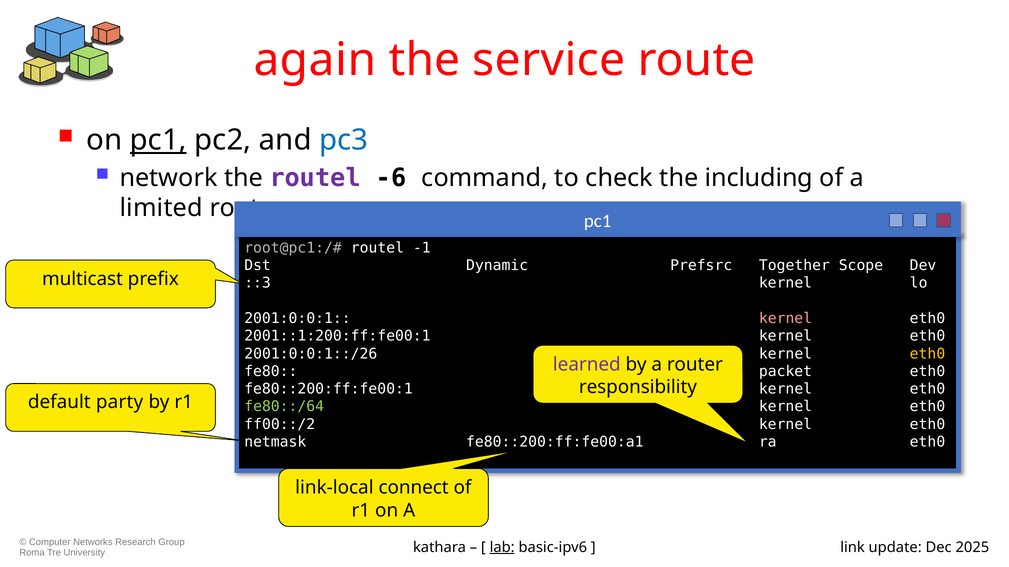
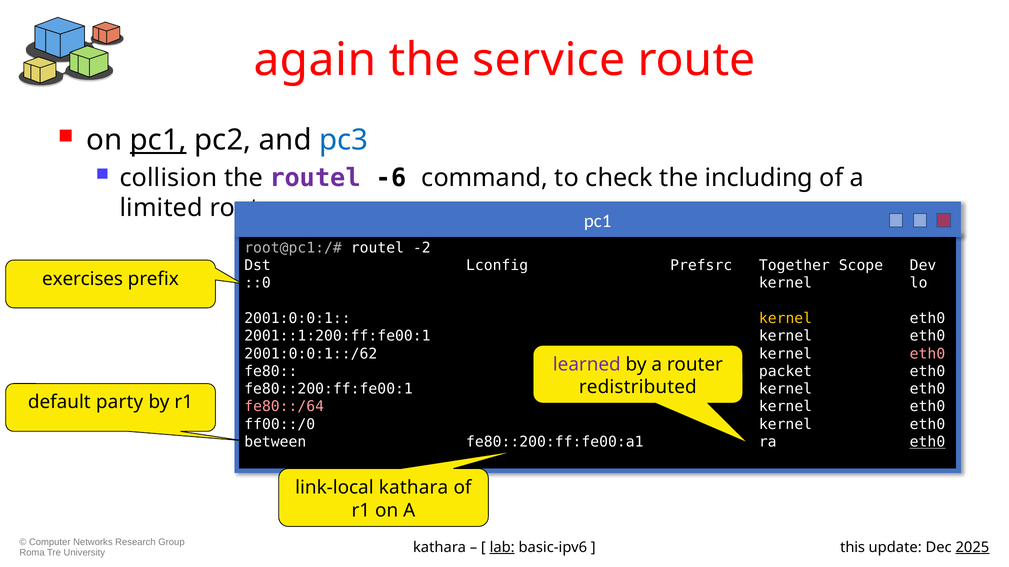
network: network -> collision (168, 178)
-1: -1 -> -2 (422, 248)
Dynamic: Dynamic -> Lconfig (497, 266)
multicast: multicast -> exercises (83, 279)
::3: ::3 -> ::0 (258, 283)
kernel colour: pink -> yellow (786, 319)
2001:0:0:1::/26: 2001:0:0:1::/26 -> 2001:0:0:1::/62 (311, 354)
eth0 colour: yellow -> pink (927, 354)
responsibility: responsibility -> redistributed (638, 388)
fe80::/64 colour: light green -> pink (284, 407)
ff00::/2: ff00::/2 -> ff00::/0 (280, 425)
netmask: netmask -> between (275, 442)
eth0 underline: none -> present (927, 442)
link-local connect: connect -> kathara (413, 488)
link: link -> this (853, 548)
2025 underline: none -> present (972, 548)
